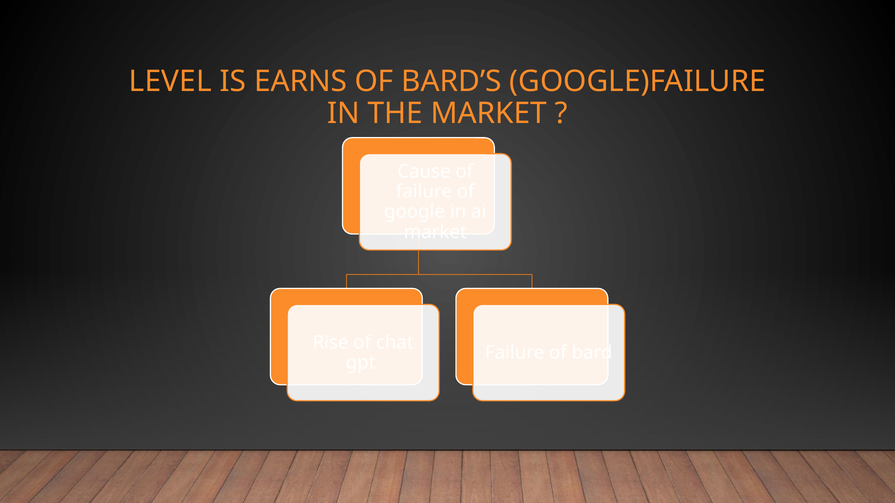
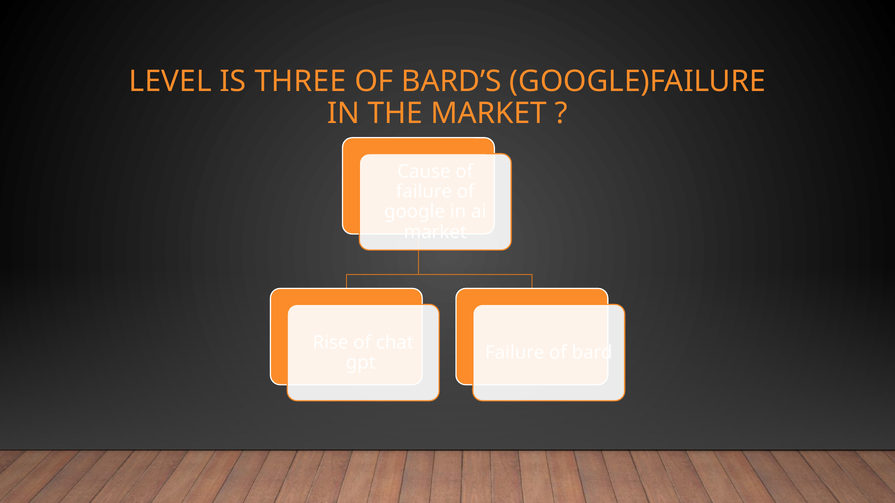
EARNS: EARNS -> THREE (300, 81)
